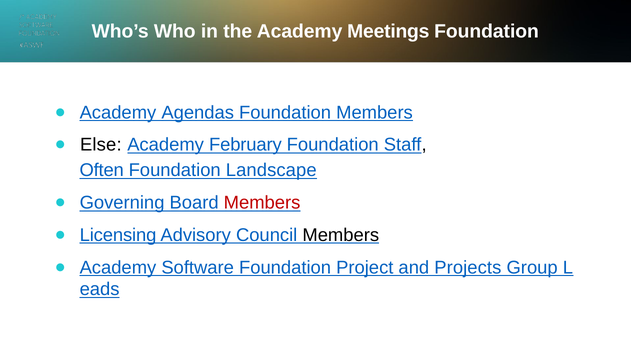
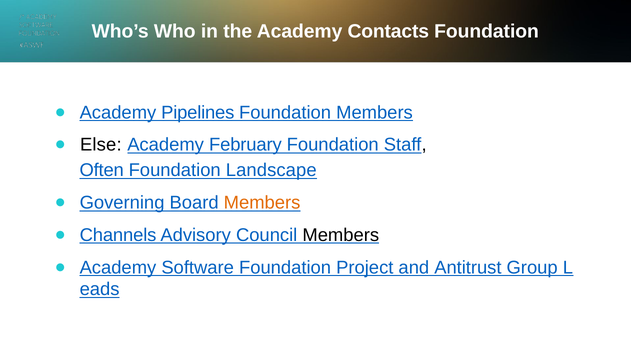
Meetings: Meetings -> Contacts (388, 32)
Agendas: Agendas -> Pipelines (198, 112)
Members colour: red -> orange (262, 203)
Licensing: Licensing -> Channels (118, 235)
Projects: Projects -> Antitrust (468, 267)
